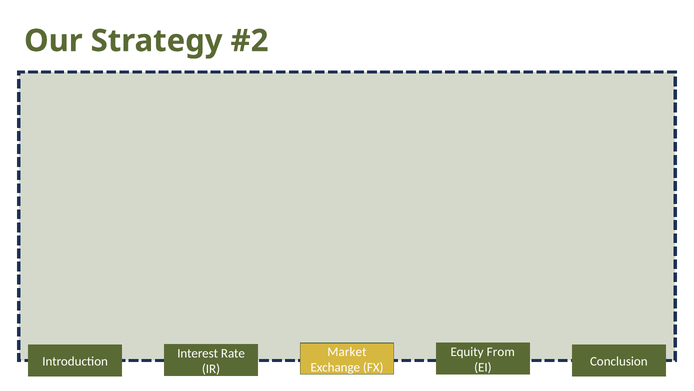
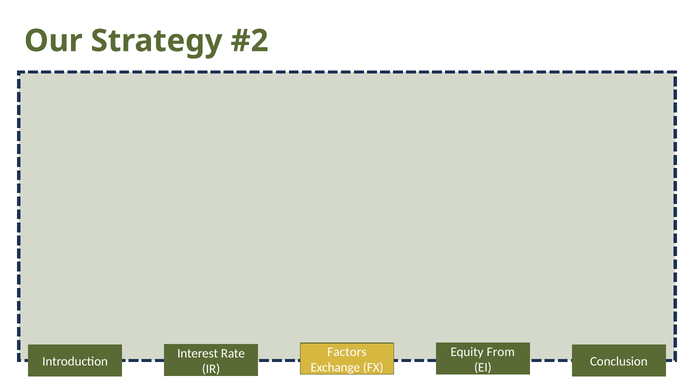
Market: Market -> Factors (347, 351)
